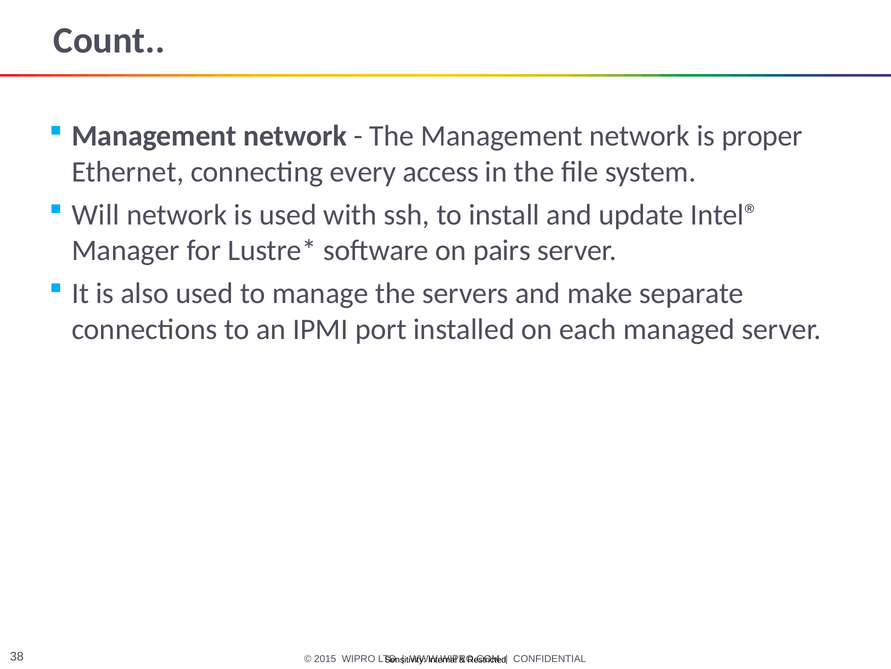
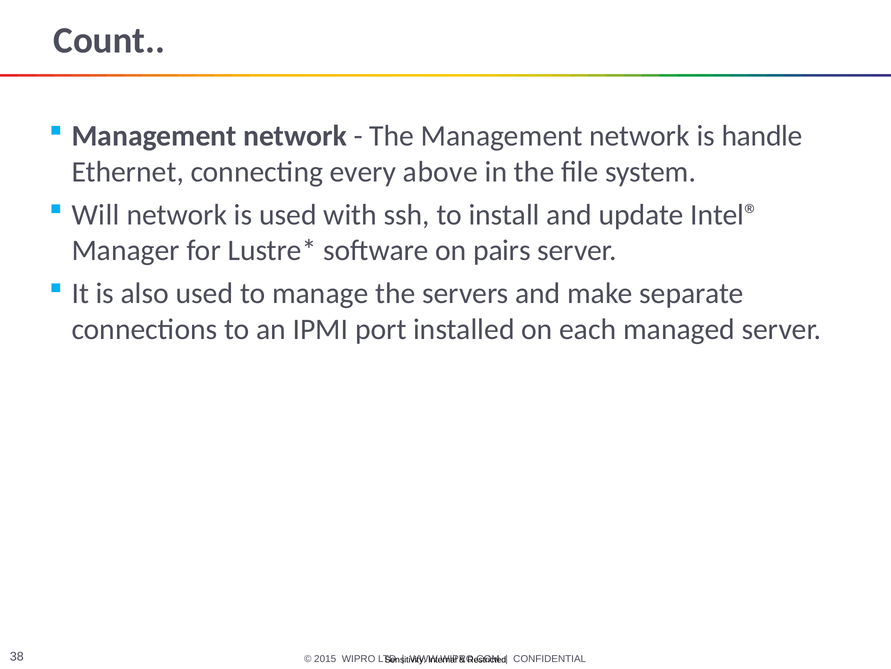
proper: proper -> handle (762, 136)
access: access -> above (440, 172)
